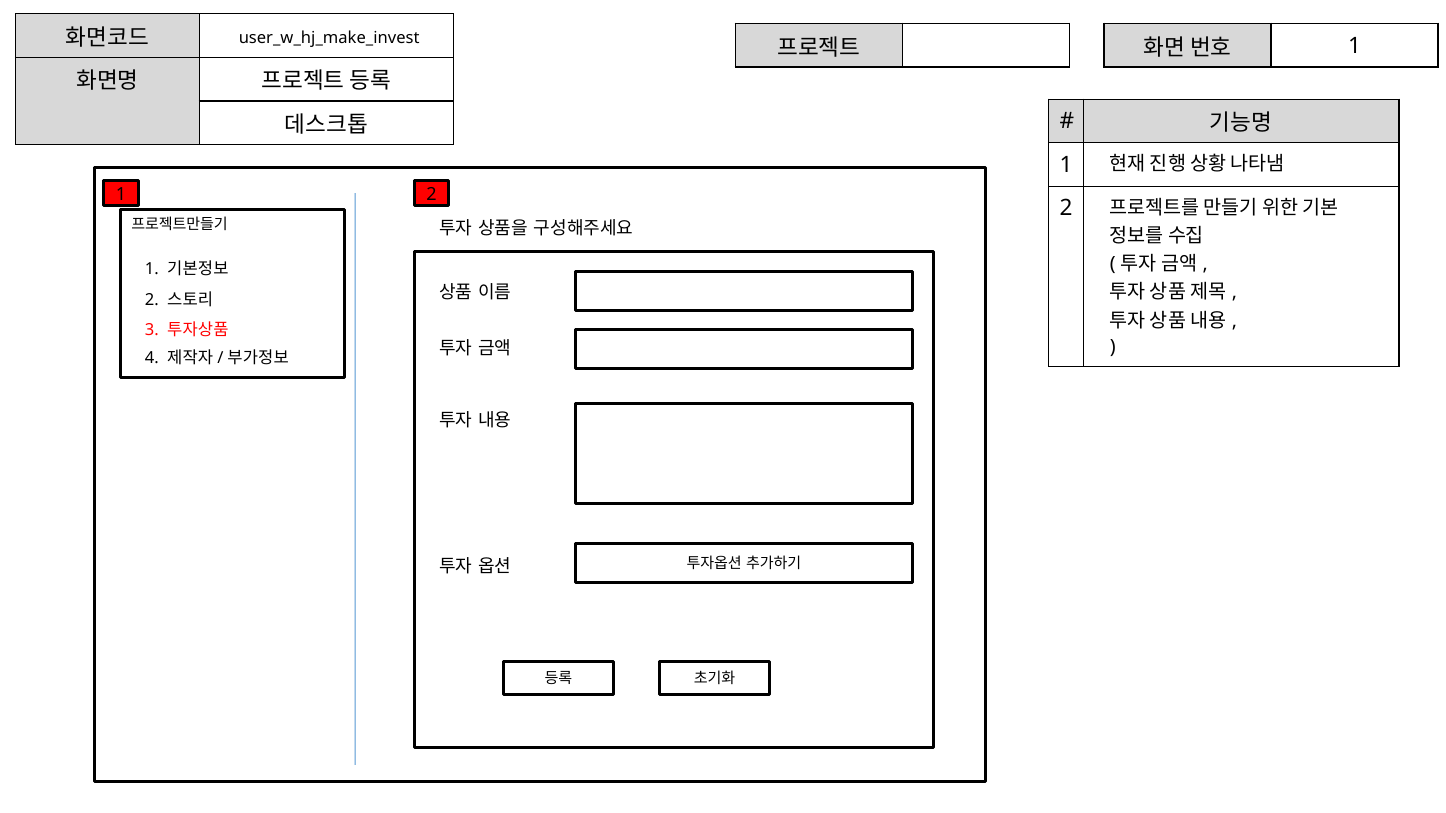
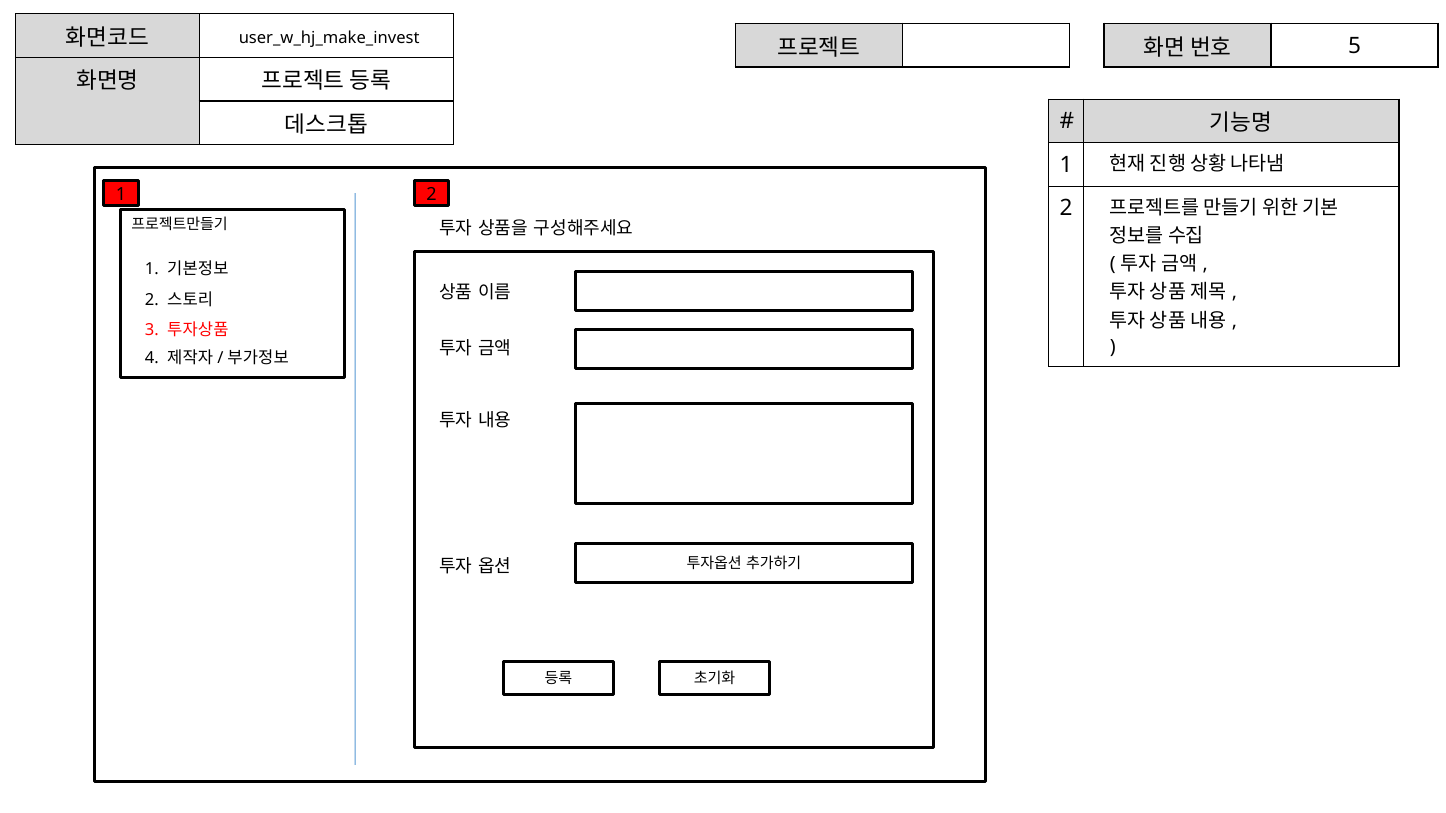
1: 1 -> 5 (1355, 46)
